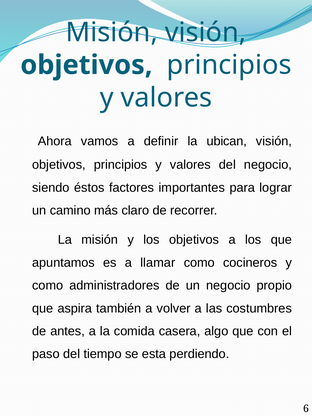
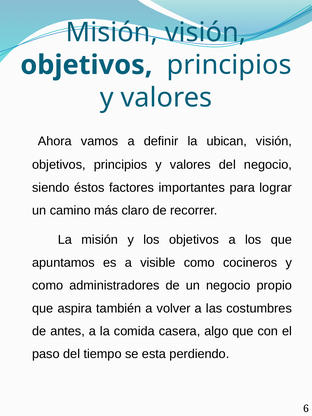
llamar: llamar -> visible (158, 263)
